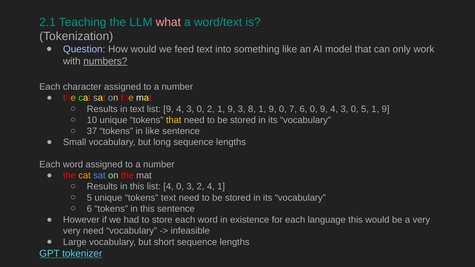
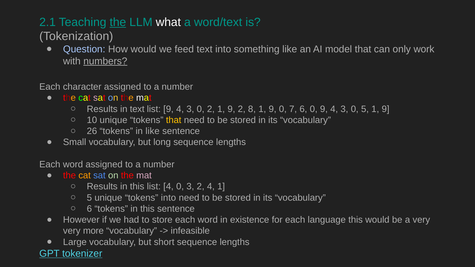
the underline: none -> present (118, 22)
what colour: pink -> white (168, 22)
9 3: 3 -> 2 (242, 109)
37: 37 -> 26 (92, 131)
tokens text: text -> into (168, 198)
very need: need -> more (93, 231)
